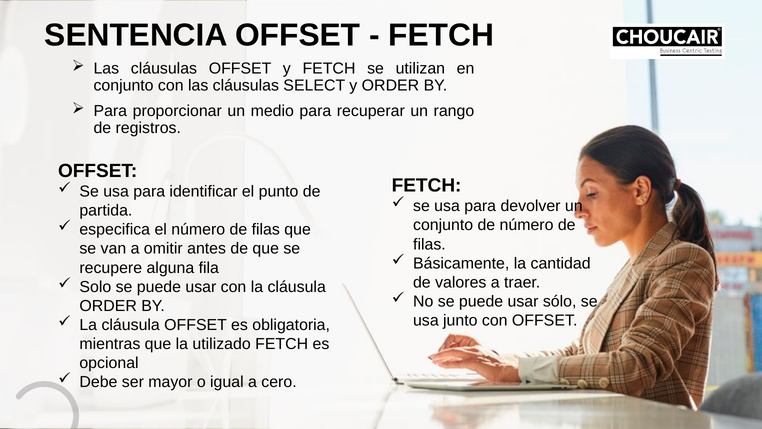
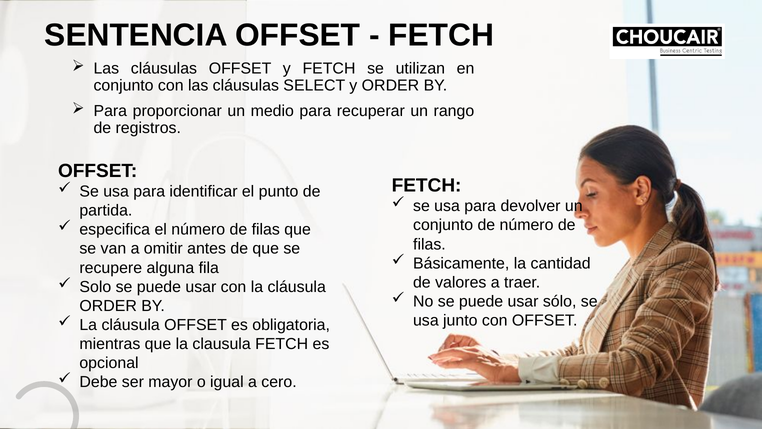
utilizado: utilizado -> clausula (222, 344)
